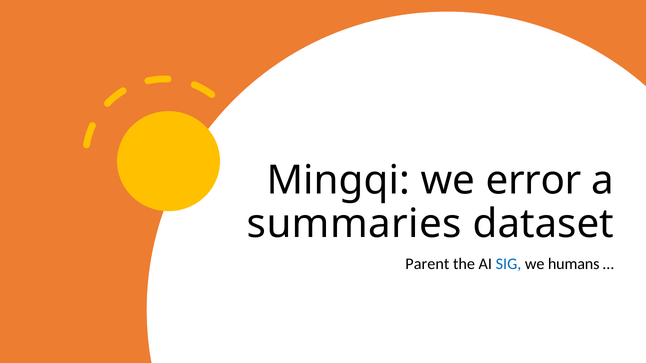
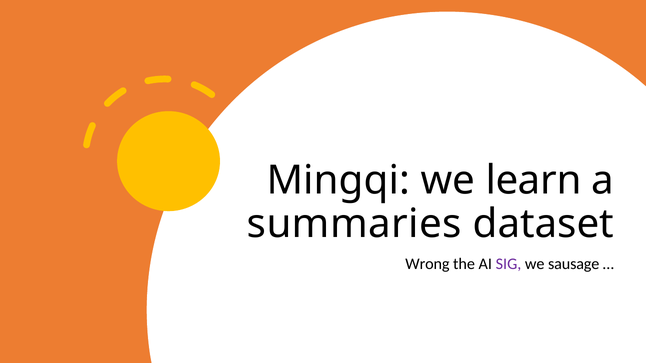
error: error -> learn (534, 180)
Parent: Parent -> Wrong (427, 264)
SIG colour: blue -> purple (509, 264)
humans: humans -> sausage (574, 264)
